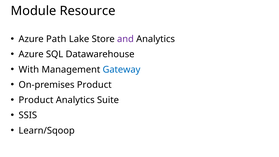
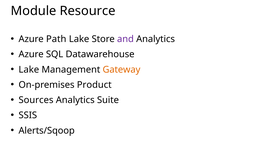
With: With -> Lake (29, 70)
Gateway colour: blue -> orange (122, 70)
Product: Product -> Sources (36, 100)
Learn/Sqoop: Learn/Sqoop -> Alerts/Sqoop (47, 130)
